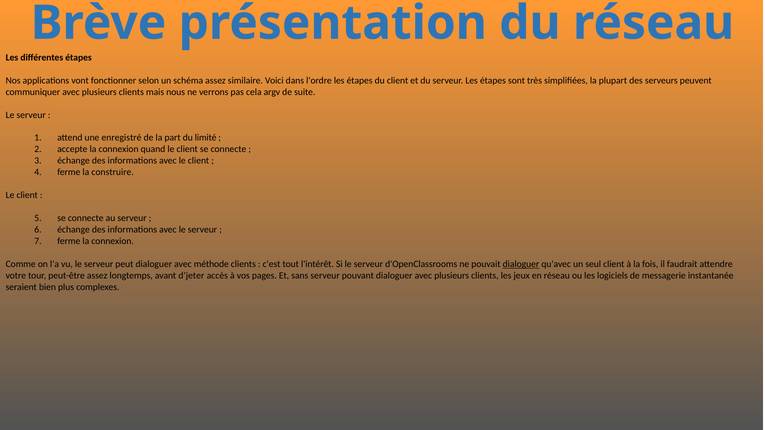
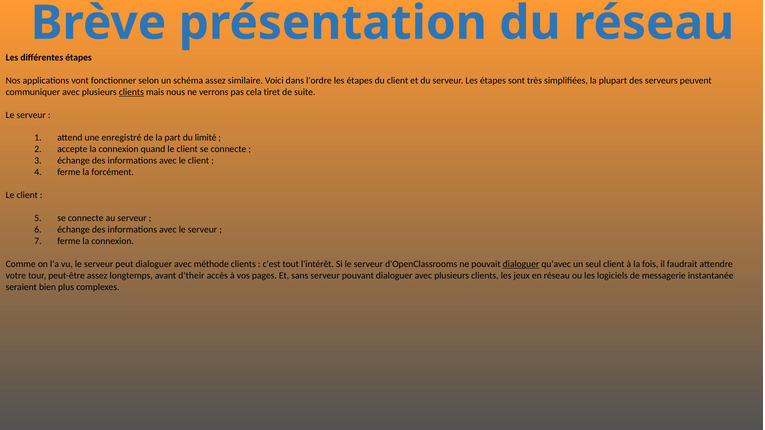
clients underline: none -> present (131, 92)
argv: argv -> tiret (272, 92)
construire: construire -> forcément (113, 172)
d'jeter: d'jeter -> d'their (191, 276)
